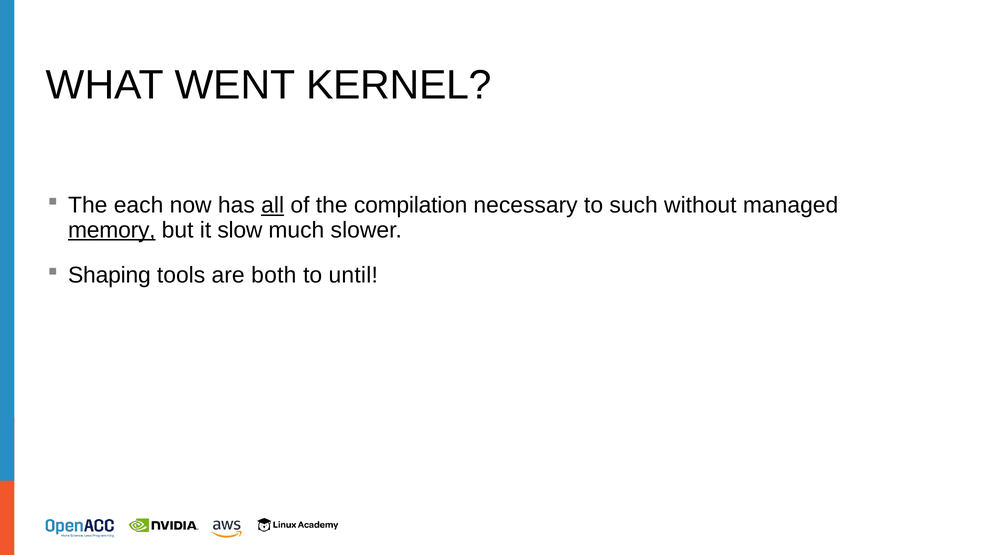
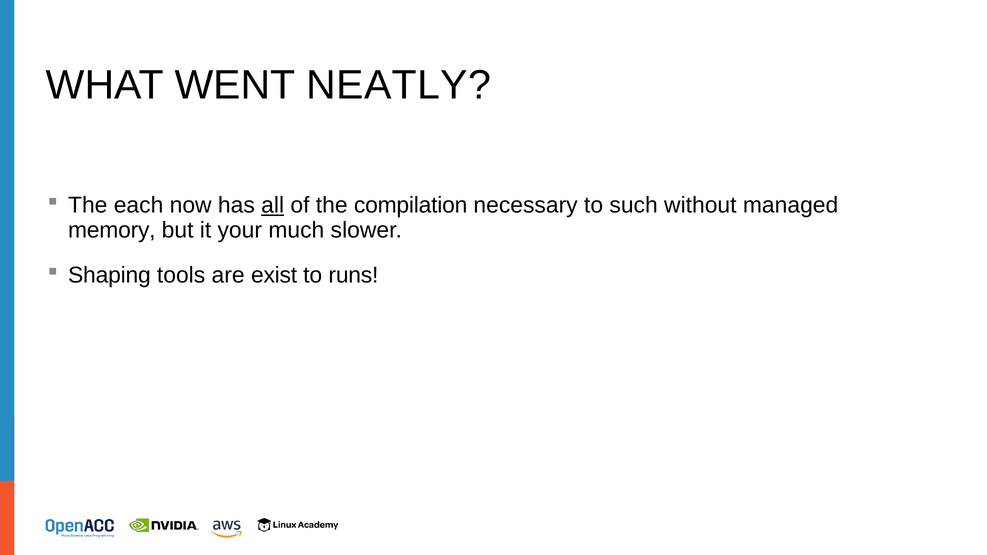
KERNEL: KERNEL -> NEATLY (399, 85)
memory underline: present -> none (112, 230)
slow: slow -> your (240, 230)
both: both -> exist (274, 275)
until: until -> runs (353, 275)
